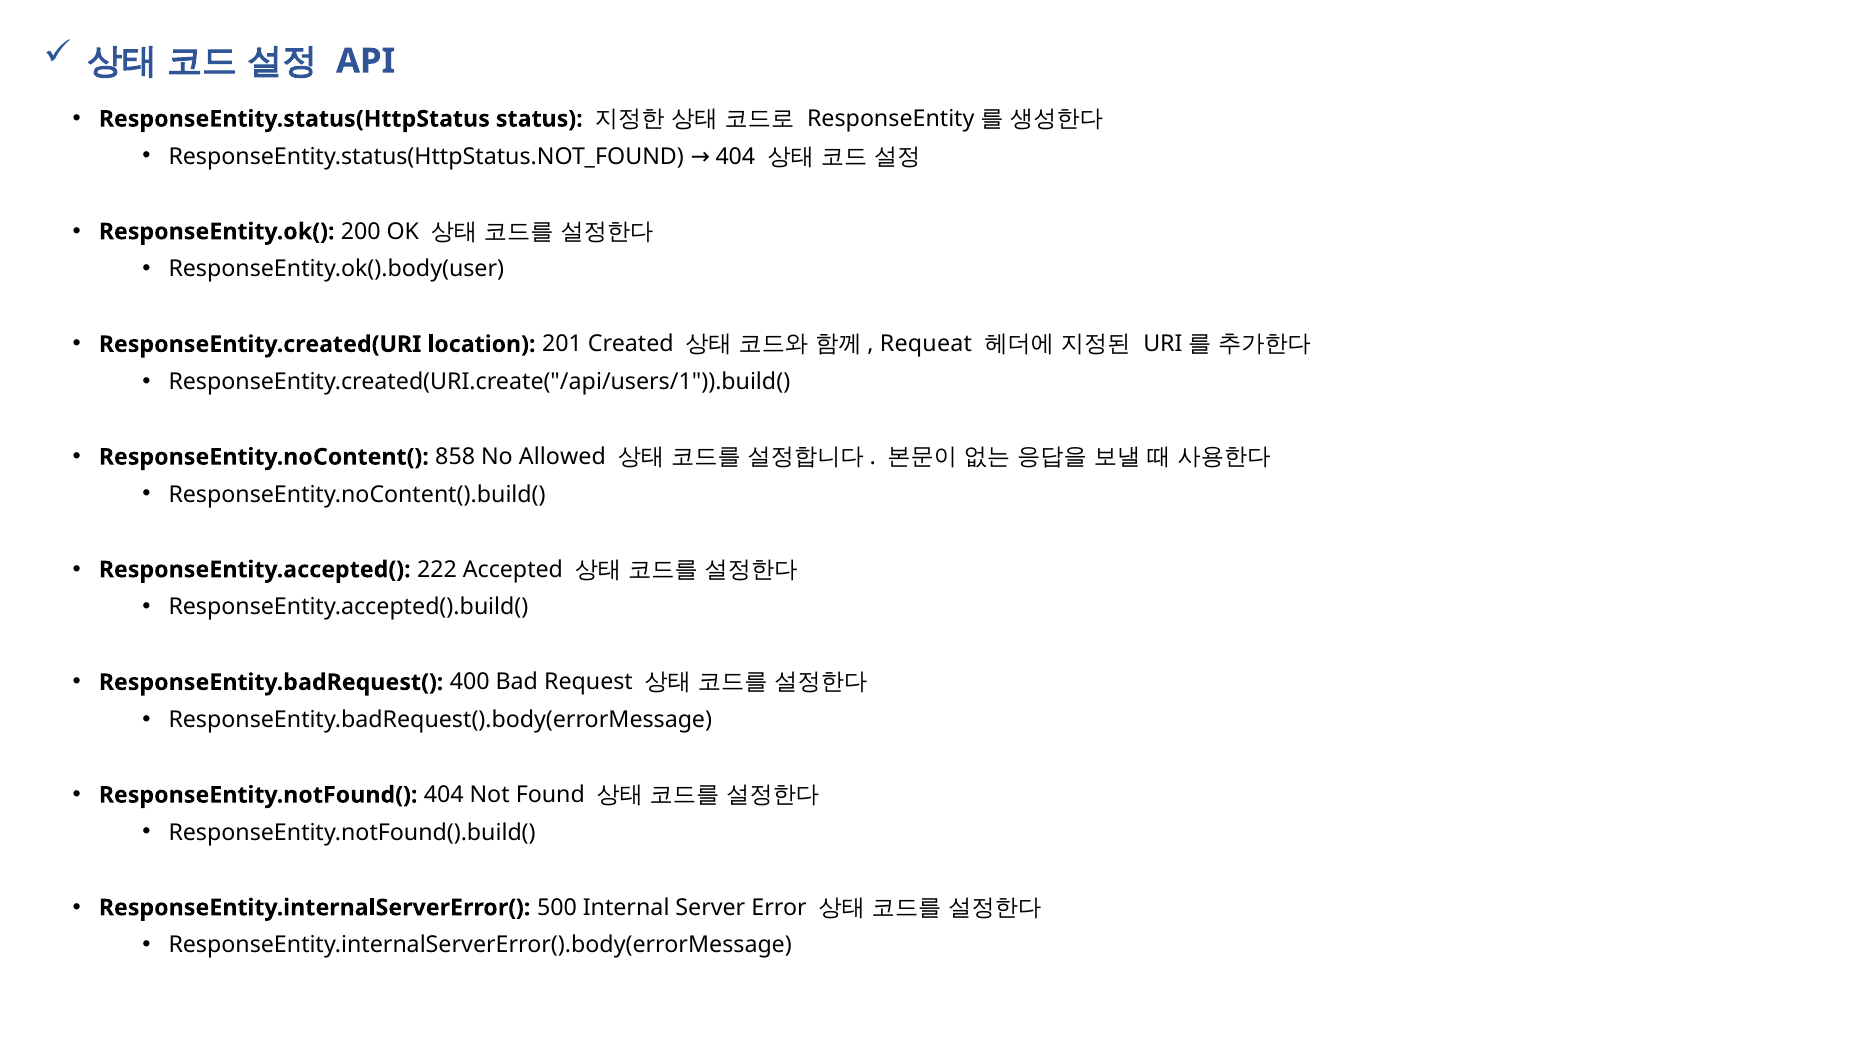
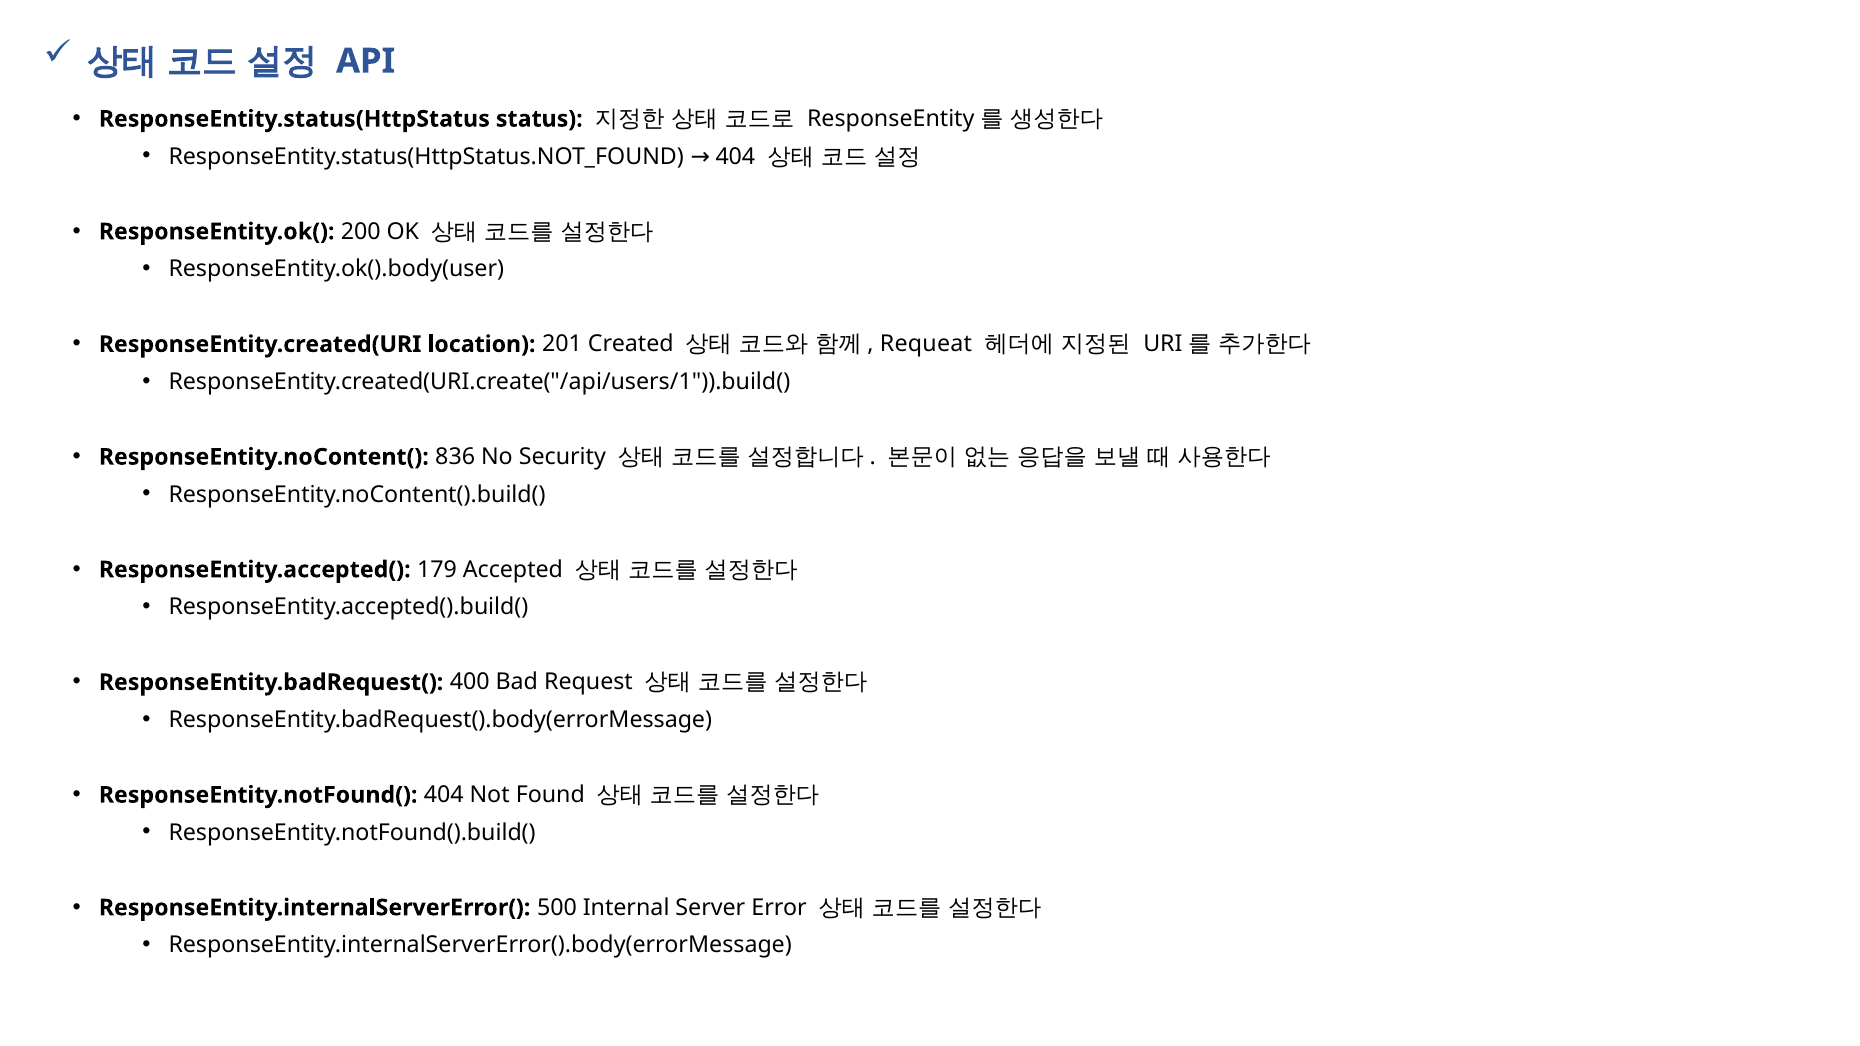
858: 858 -> 836 (455, 457)
Allowed: Allowed -> Security (562, 457)
222: 222 -> 179 (437, 570)
